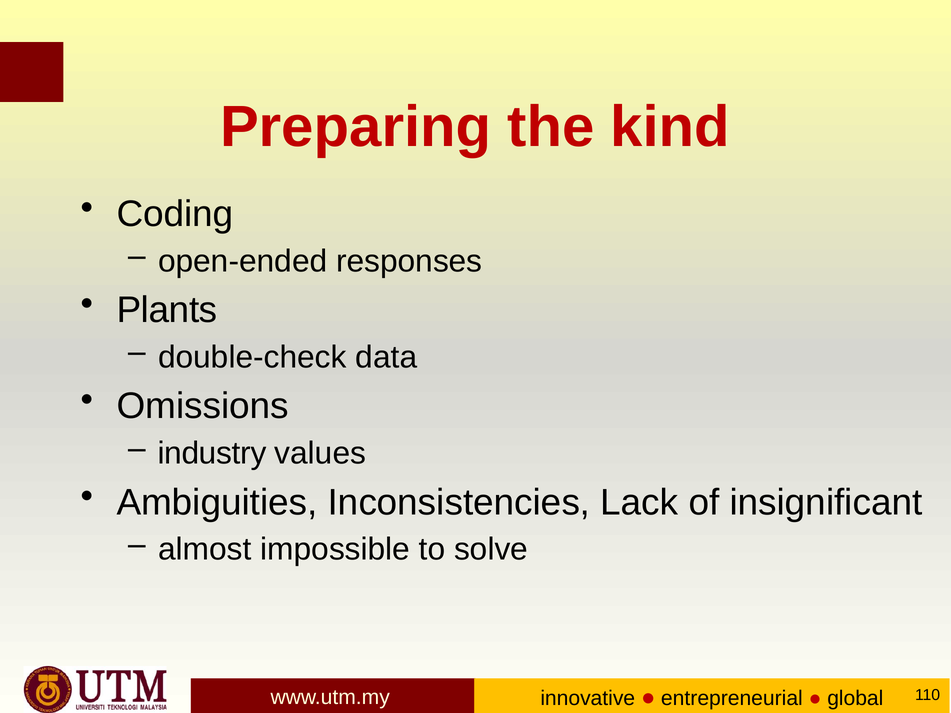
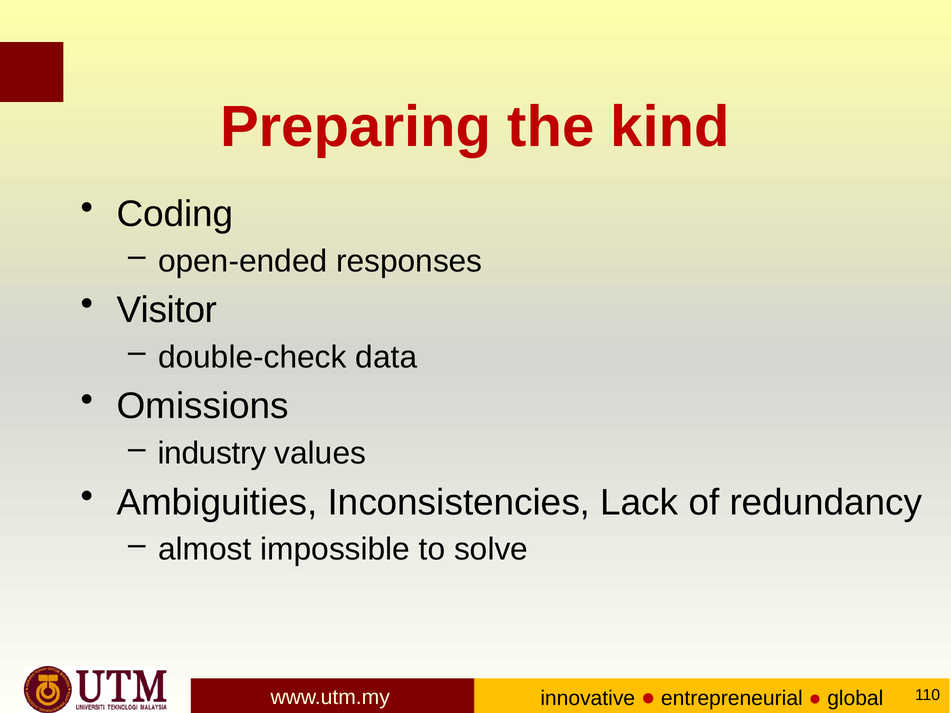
Plants: Plants -> Visitor (167, 310)
insignificant: insignificant -> redundancy (826, 502)
